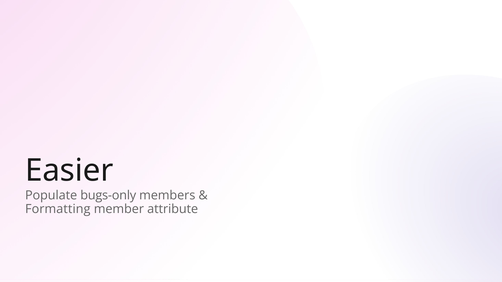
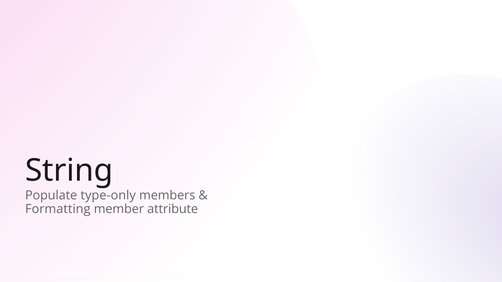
Easier: Easier -> String (69, 171)
bugs-only: bugs-only -> type-only (108, 196)
